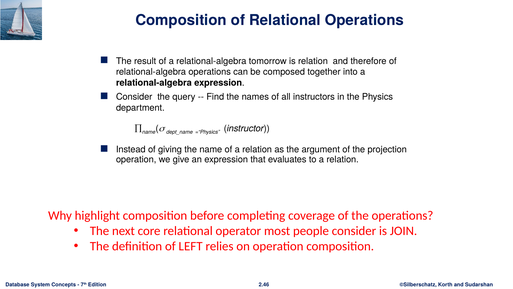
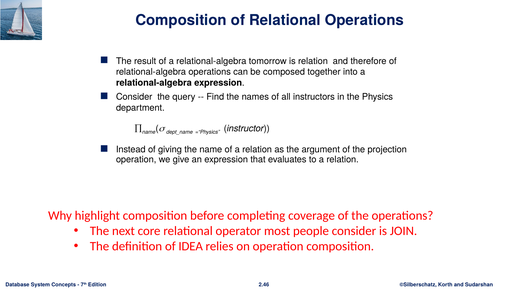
LEFT: LEFT -> IDEA (191, 246)
